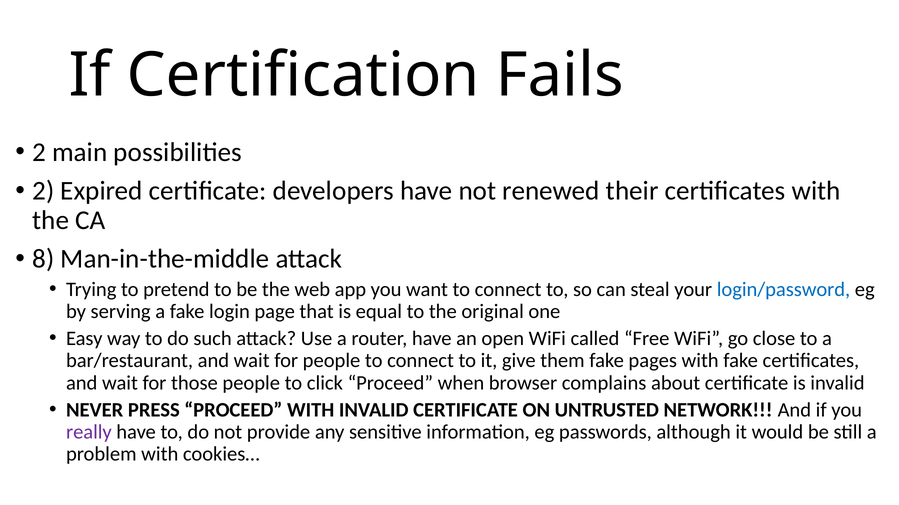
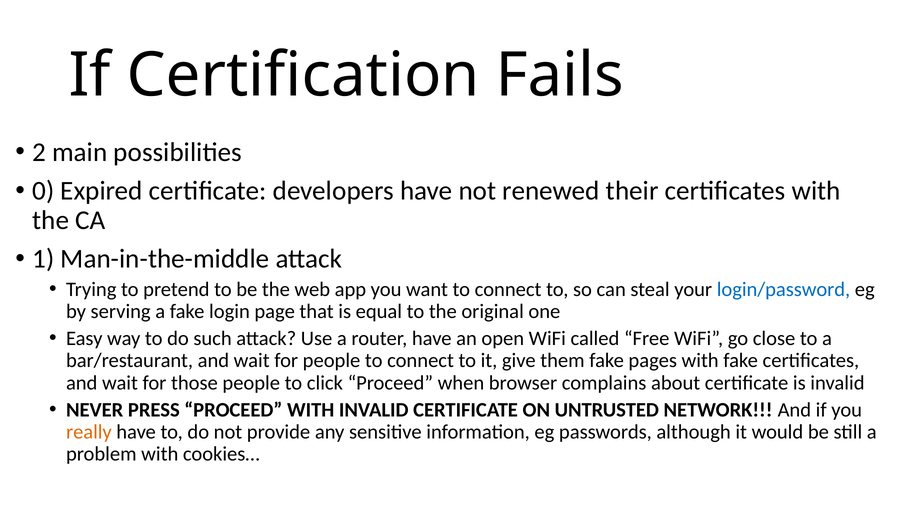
2: 2 -> 0 (43, 191)
8: 8 -> 1 (43, 259)
really colour: purple -> orange (89, 433)
